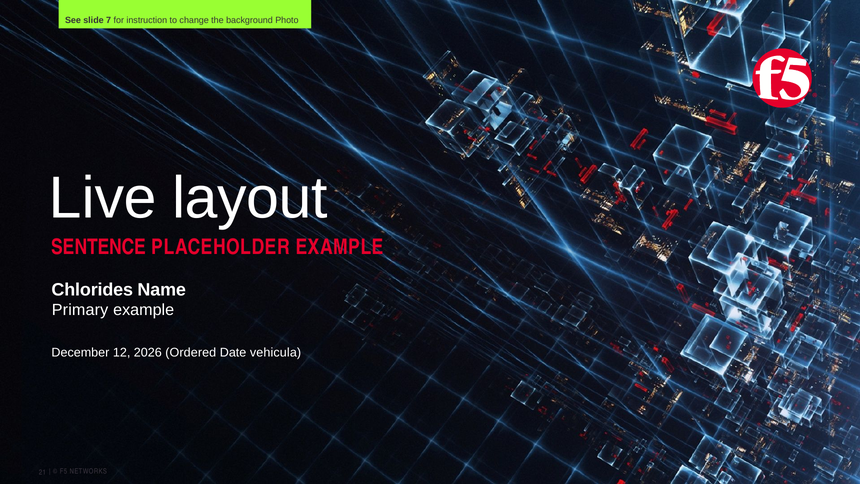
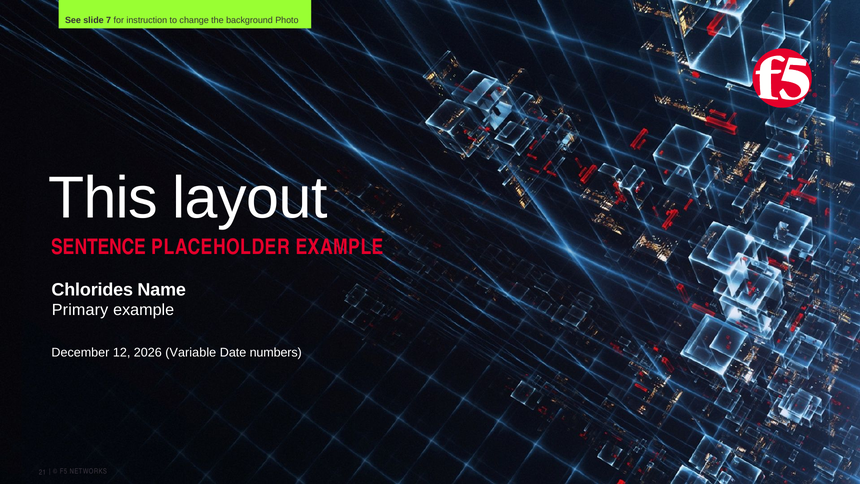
Live: Live -> This (103, 198)
Ordered: Ordered -> Variable (191, 352)
vehicula: vehicula -> numbers (276, 352)
